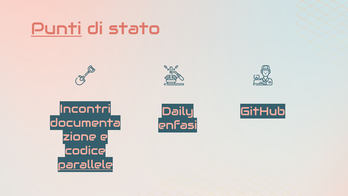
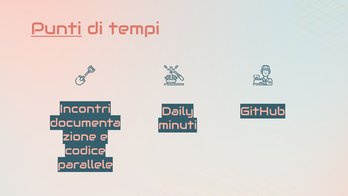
stato: stato -> tempi (134, 29)
enfasi: enfasi -> minuti (178, 125)
parallele underline: present -> none (85, 165)
